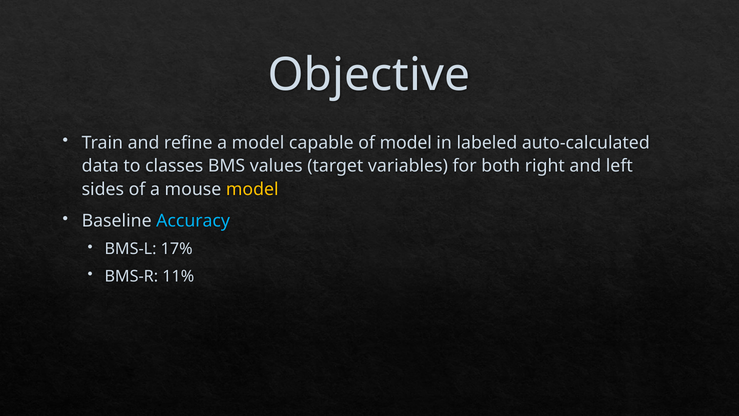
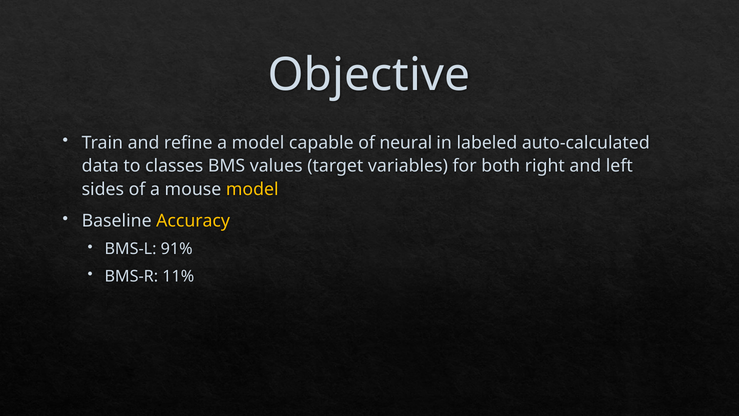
of model: model -> neural (406, 143)
Accuracy colour: light blue -> yellow (193, 221)
17%: 17% -> 91% (177, 249)
